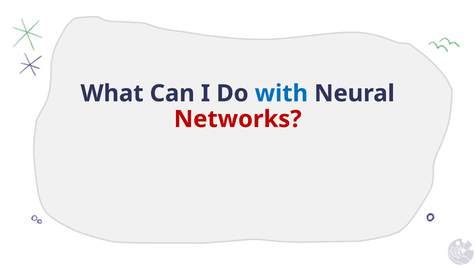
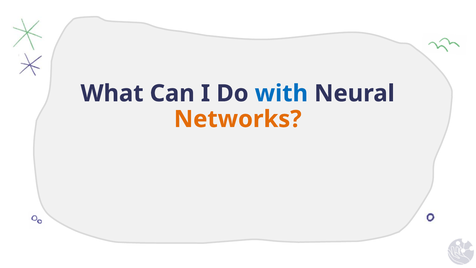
Networks colour: red -> orange (238, 119)
